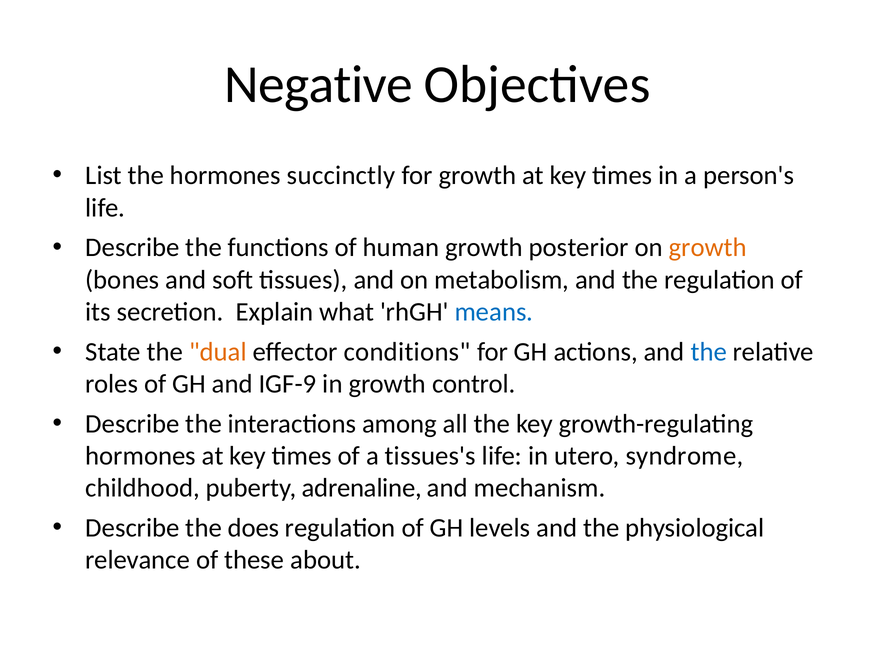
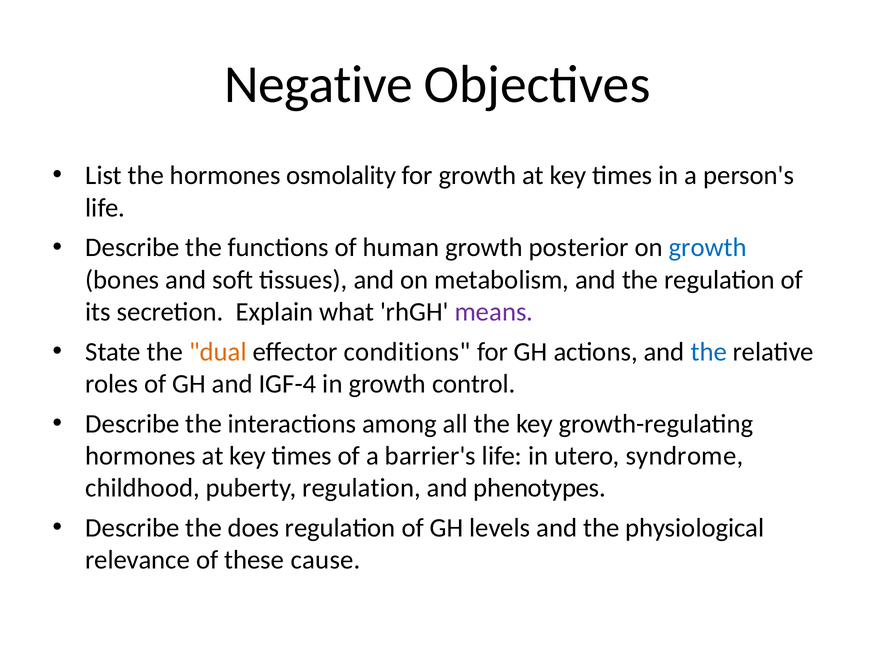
succinctly: succinctly -> osmolality (341, 176)
growth colour: orange -> blue (708, 248)
means colour: blue -> purple (494, 312)
IGF-9: IGF-9 -> IGF-4 (288, 384)
tissues's: tissues's -> barrier's (430, 456)
puberty adrenaline: adrenaline -> regulation (362, 488)
mechanism: mechanism -> phenotypes (540, 488)
about: about -> cause (326, 560)
